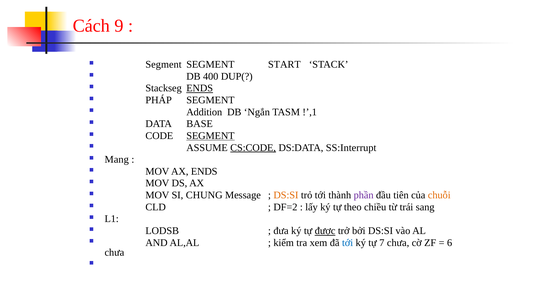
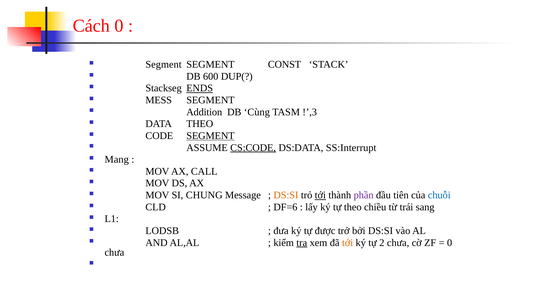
Cách 9: 9 -> 0 (119, 26)
START: START -> CONST (284, 64)
400: 400 -> 600 (211, 76)
PHÁP: PHÁP -> MESS (159, 100)
Ngắn: Ngắn -> Cùng (257, 112)
!’,1: !’,1 -> !’,3 (310, 112)
DATA BASE: BASE -> THEO (200, 124)
AX ENDS: ENDS -> CALL (204, 171)
tới underline: none -> present (320, 195)
chuỗi colour: orange -> blue (439, 195)
DF=2: DF=2 -> DF=6 (285, 207)
được underline: present -> none (325, 230)
tra underline: none -> present (302, 242)
tới colour: blue -> orange (348, 242)
7: 7 -> 2 (382, 242)
6: 6 -> 0 (450, 242)
